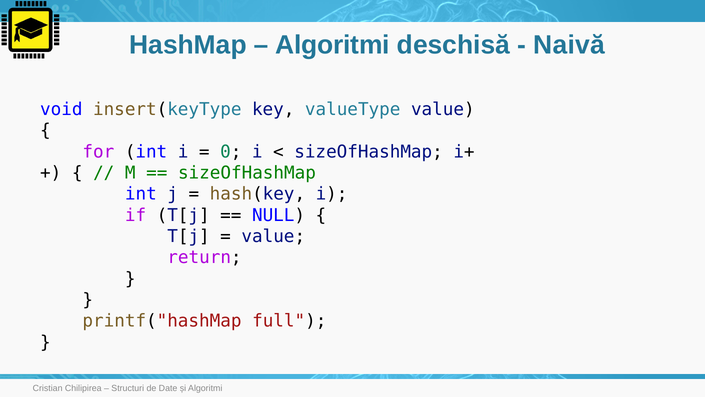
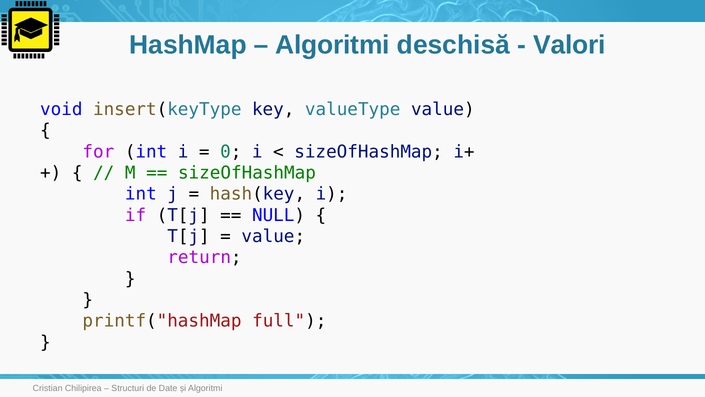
Naivă: Naivă -> Valori (569, 45)
